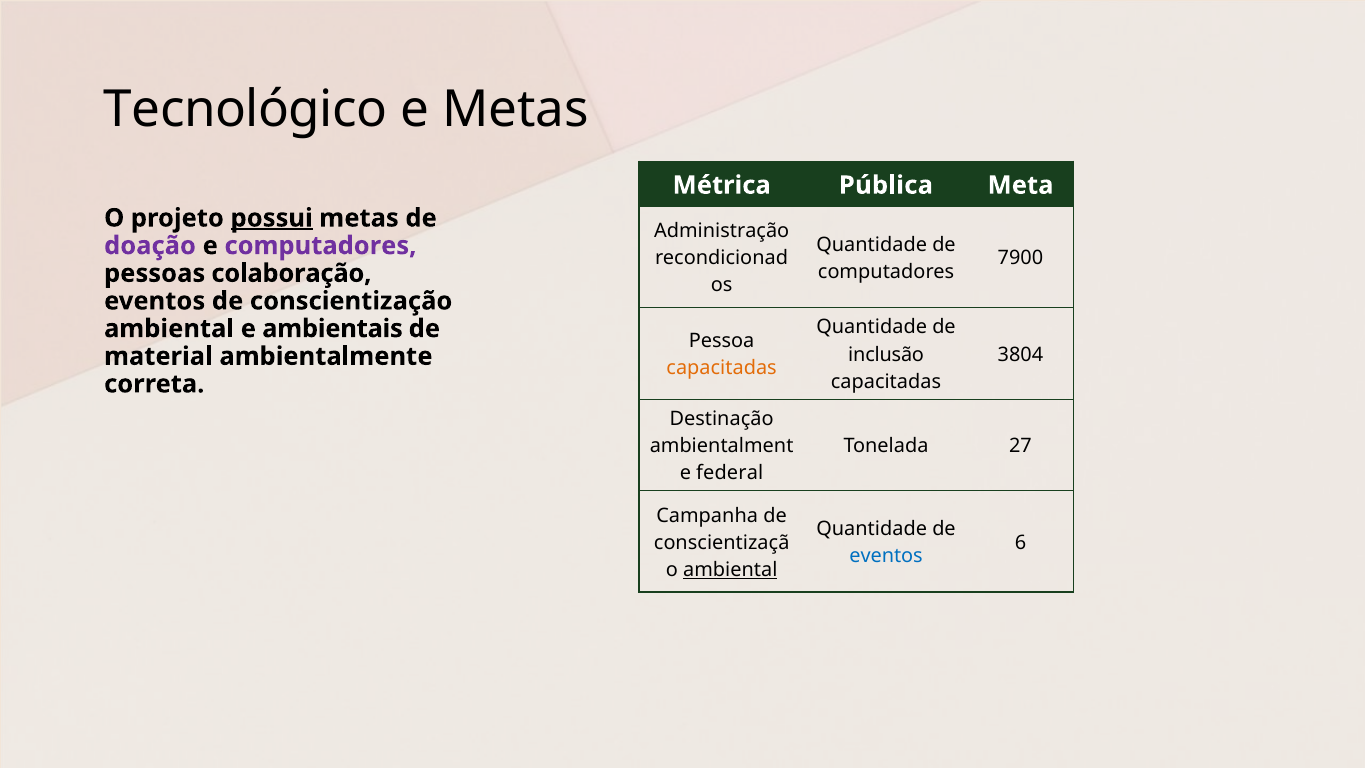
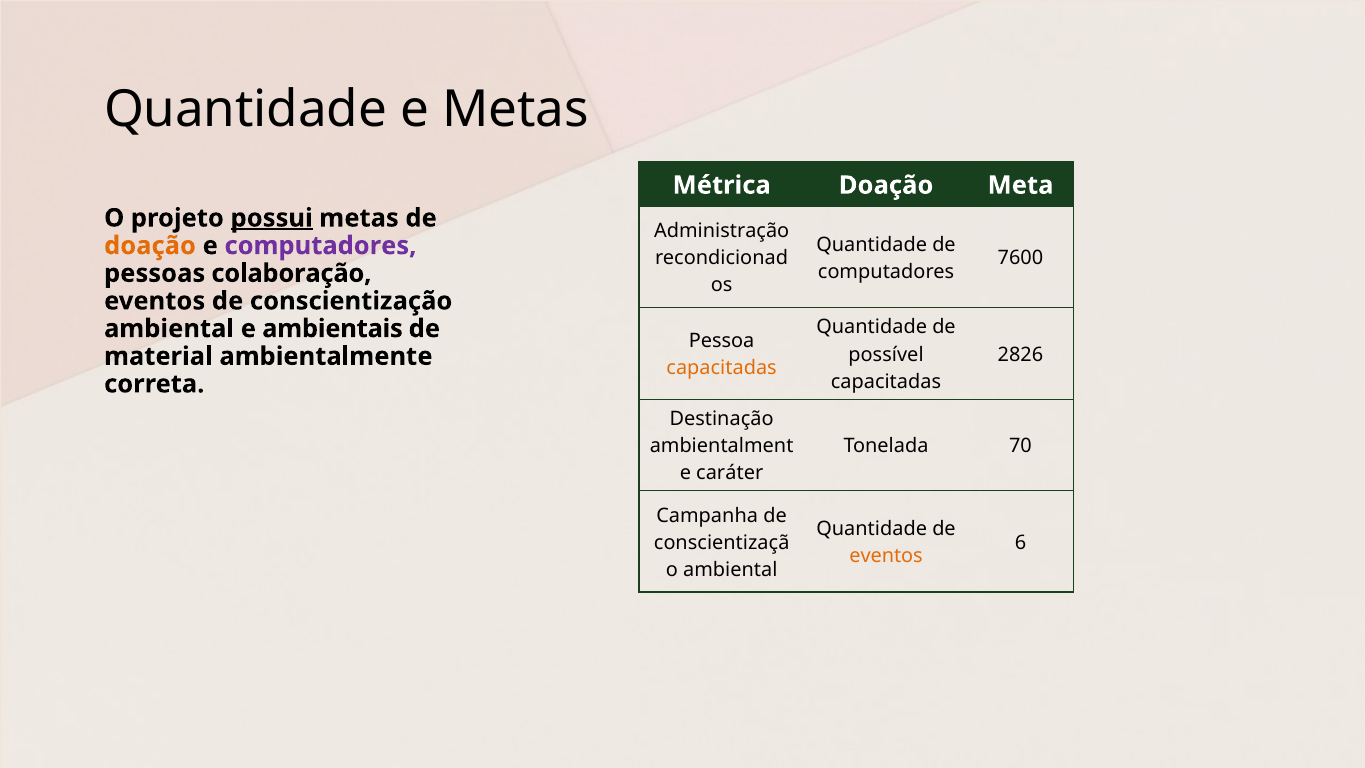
Tecnológico: Tecnológico -> Quantidade (245, 109)
Métrica Pública: Pública -> Doação (886, 185)
doação colour: purple -> orange (150, 246)
7900: 7900 -> 7600 (1020, 258)
inclusão: inclusão -> possível (886, 354)
3804: 3804 -> 2826 (1020, 354)
27: 27 -> 70 (1020, 446)
federal: federal -> caráter (730, 473)
eventos colour: blue -> orange (886, 556)
ambiental underline: present -> none (730, 570)
